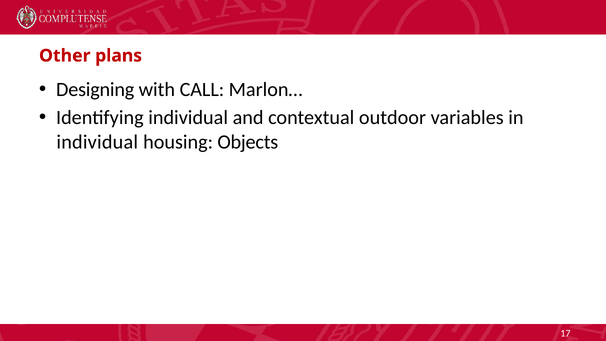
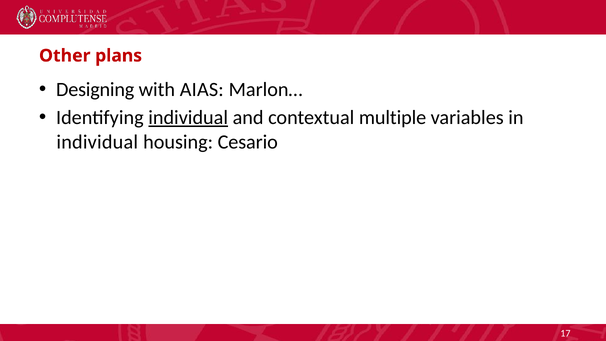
CALL: CALL -> AIAS (202, 90)
individual underline: none -> present (188, 118)
outdoor: outdoor -> multiple (393, 118)
Objects: Objects -> Cesario (248, 142)
